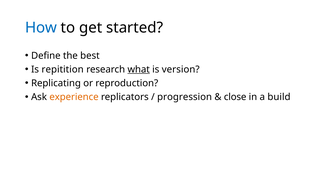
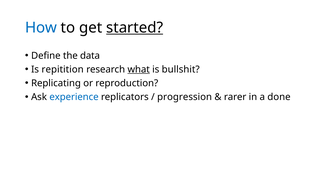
started underline: none -> present (135, 28)
best: best -> data (90, 55)
version: version -> bullshit (181, 69)
experience colour: orange -> blue (74, 97)
close: close -> rarer (235, 97)
build: build -> done (279, 97)
